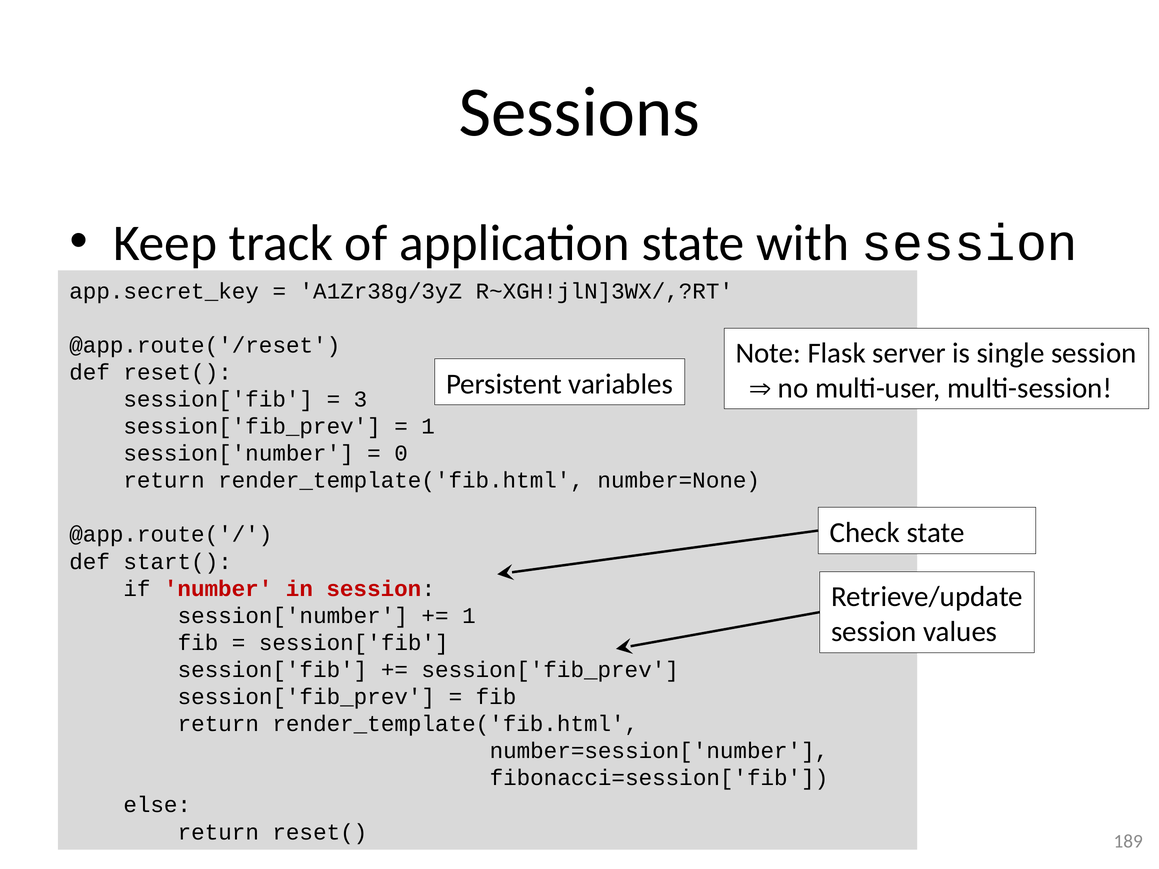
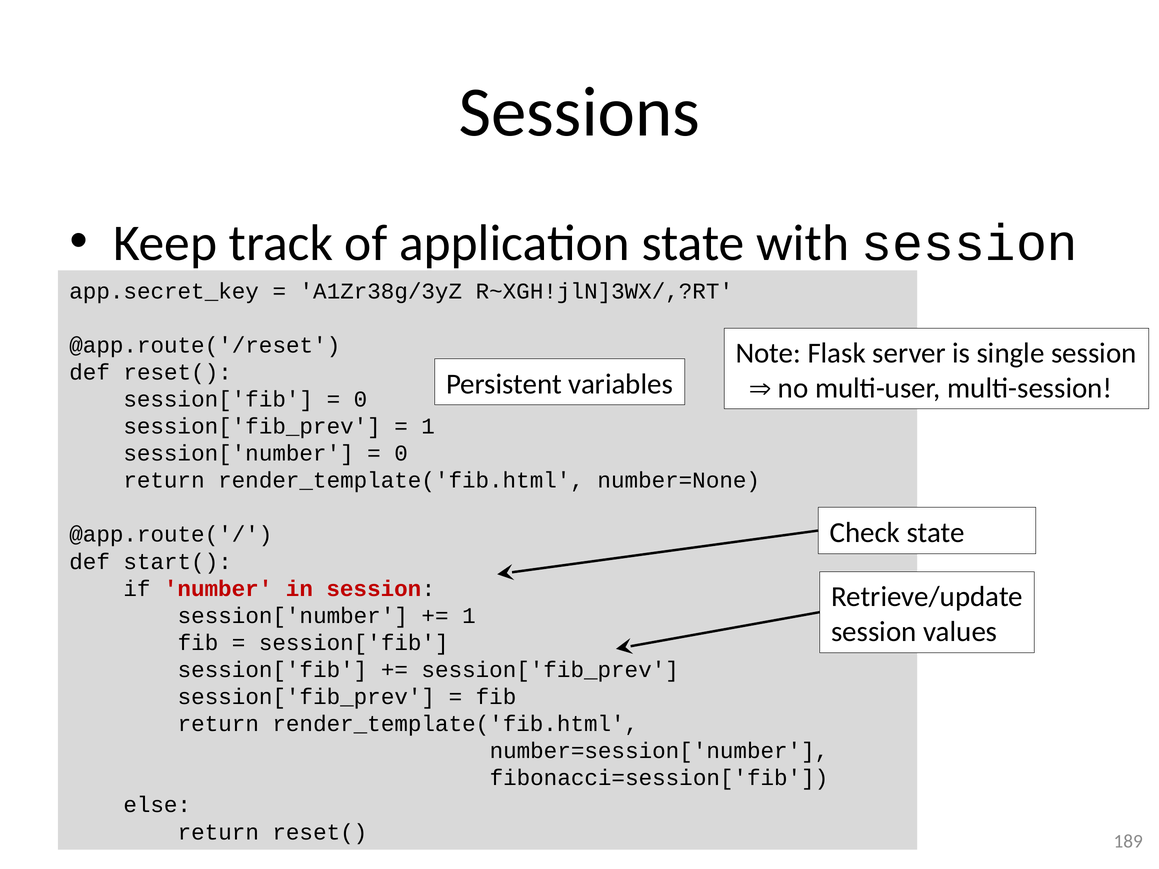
3: 3 -> 0 (360, 399)
